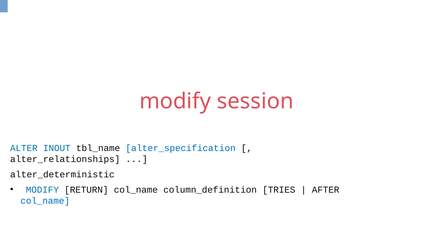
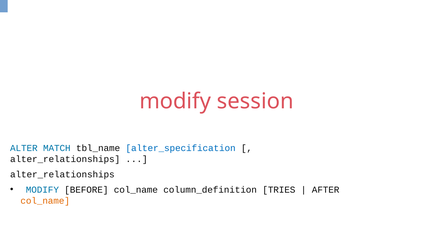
INOUT: INOUT -> MATCH (57, 148)
alter_deterministic: alter_deterministic -> alter_relationships (62, 174)
RETURN: RETURN -> BEFORE (86, 190)
col_name colour: blue -> orange (45, 201)
